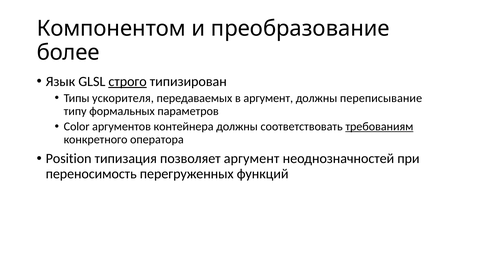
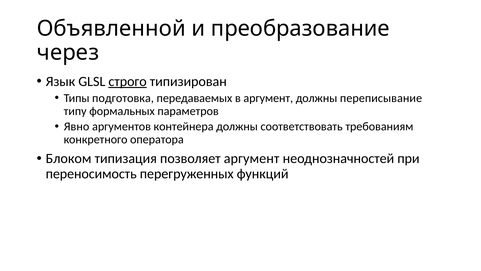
Компонентом: Компонентом -> Объявленной (111, 28)
более: более -> через (68, 52)
ускорителя: ускорителя -> подготовка (123, 98)
Color: Color -> Явно (77, 126)
требованиям underline: present -> none (379, 126)
Position: Position -> Блоком (69, 158)
